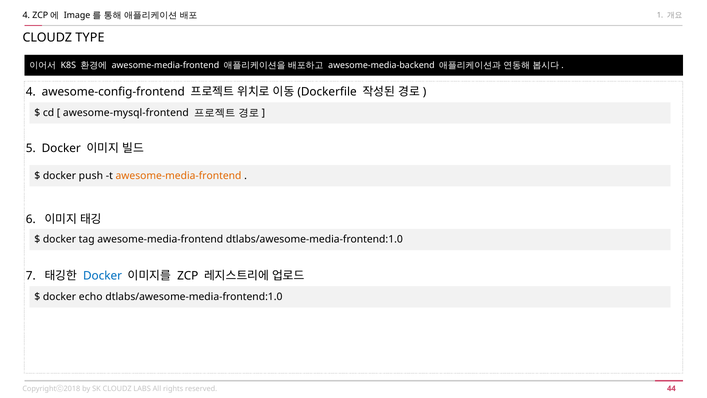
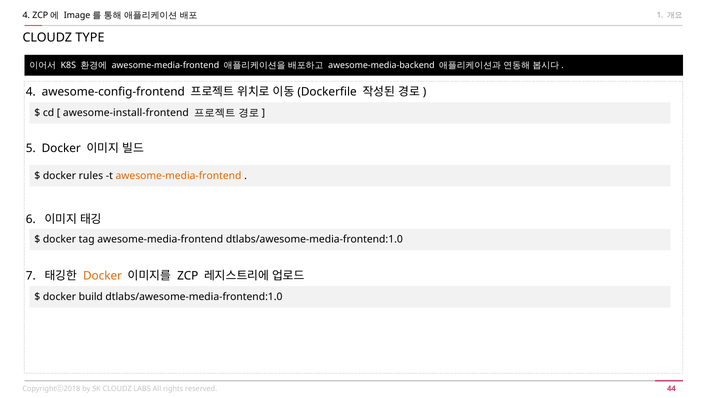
awesome-mysql-frontend: awesome-mysql-frontend -> awesome-install-frontend (126, 113)
push: push -> rules (91, 175)
Docker colour: blue -> orange (103, 276)
echo: echo -> build (91, 297)
